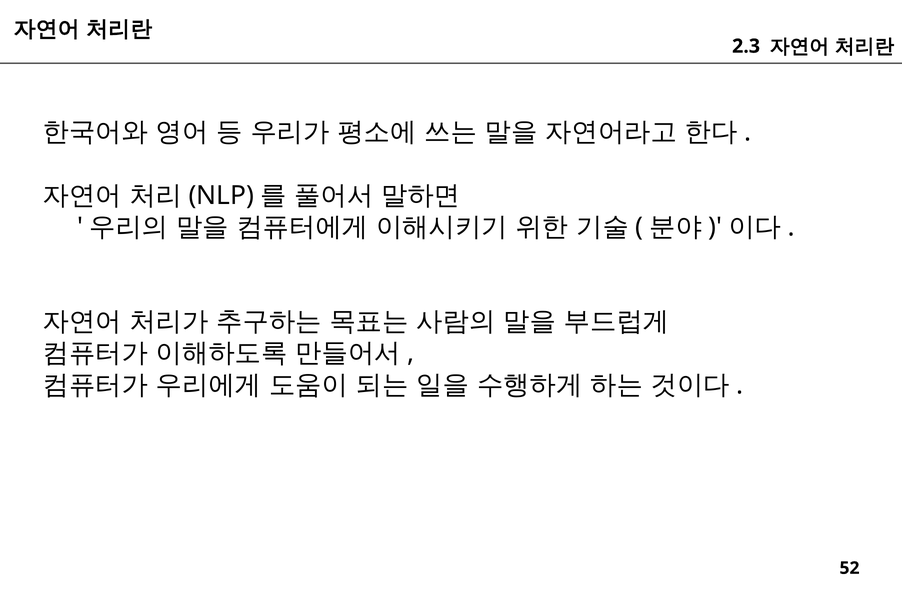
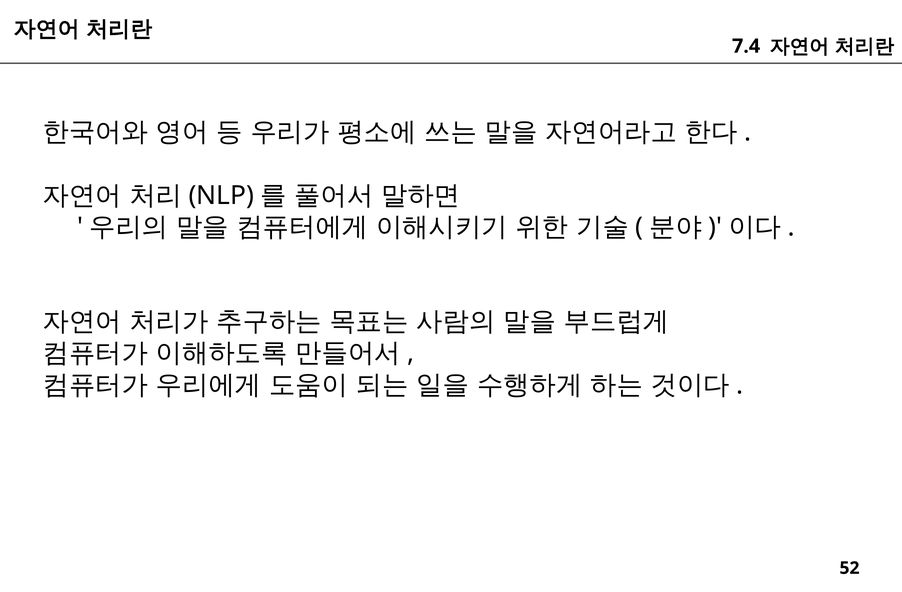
2.3: 2.3 -> 7.4 (746, 46)
